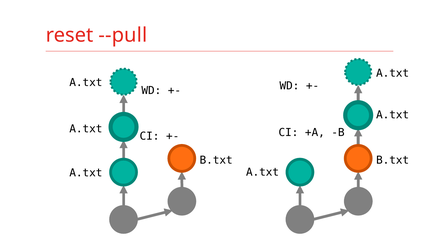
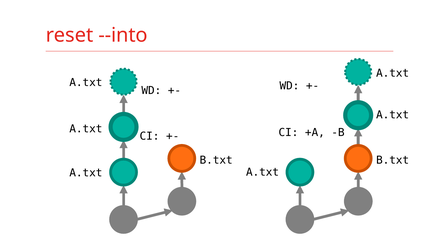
--pull: --pull -> --into (123, 35)
